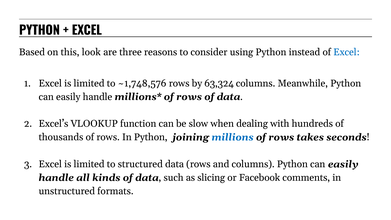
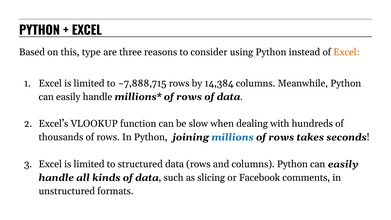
look: look -> type (91, 52)
Excel colour: blue -> orange (346, 52)
~1,748,576: ~1,748,576 -> ~7,888,715 (142, 83)
63,324: 63,324 -> 14,384 (219, 83)
